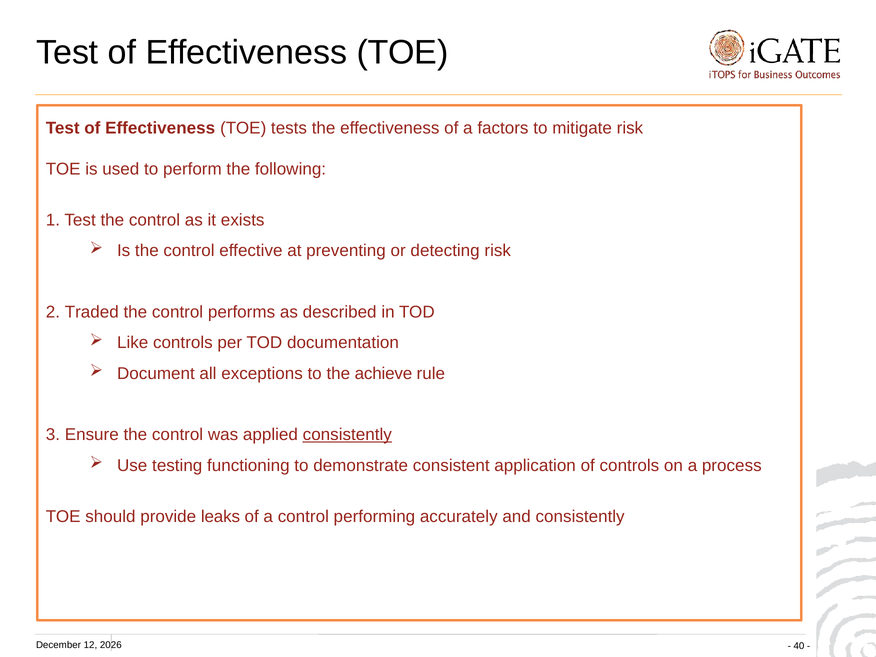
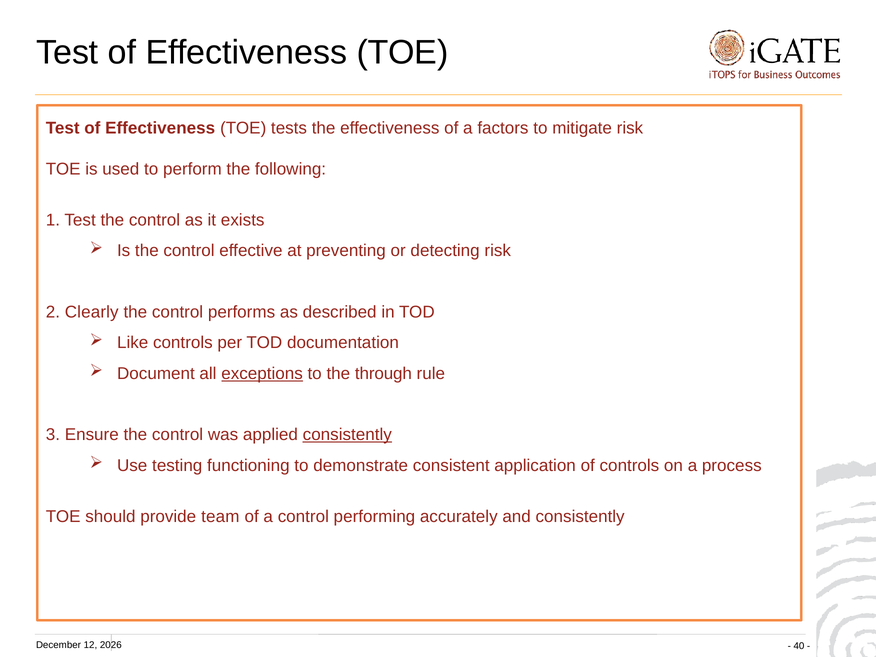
Traded: Traded -> Clearly (92, 312)
exceptions underline: none -> present (262, 373)
achieve: achieve -> through (383, 373)
leaks: leaks -> team (220, 517)
